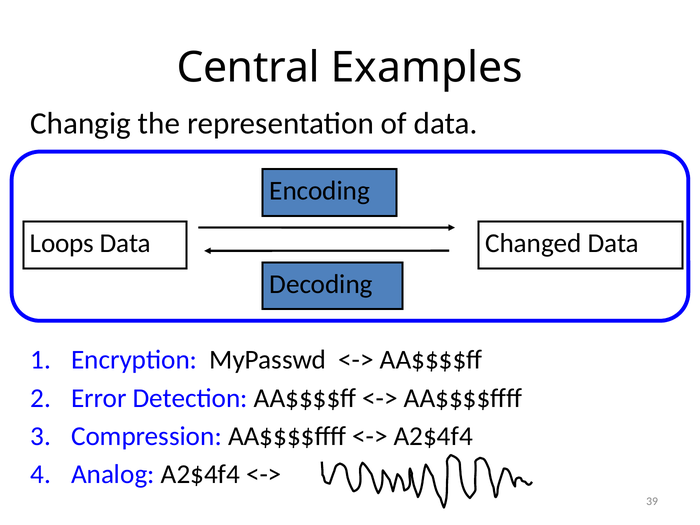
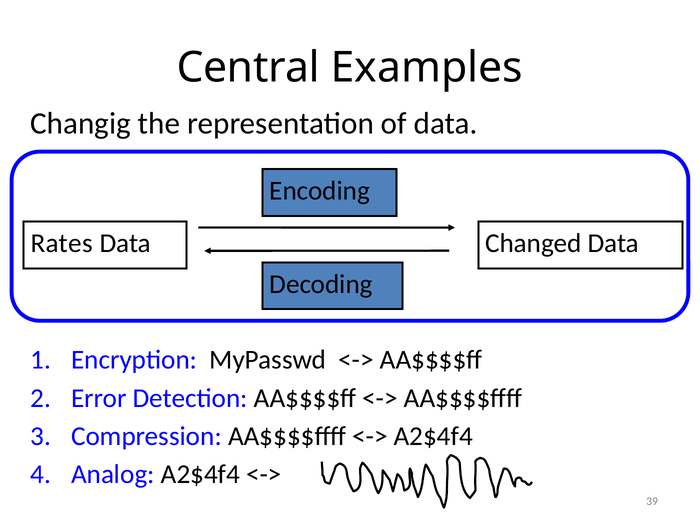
Loops: Loops -> Rates (62, 243)
